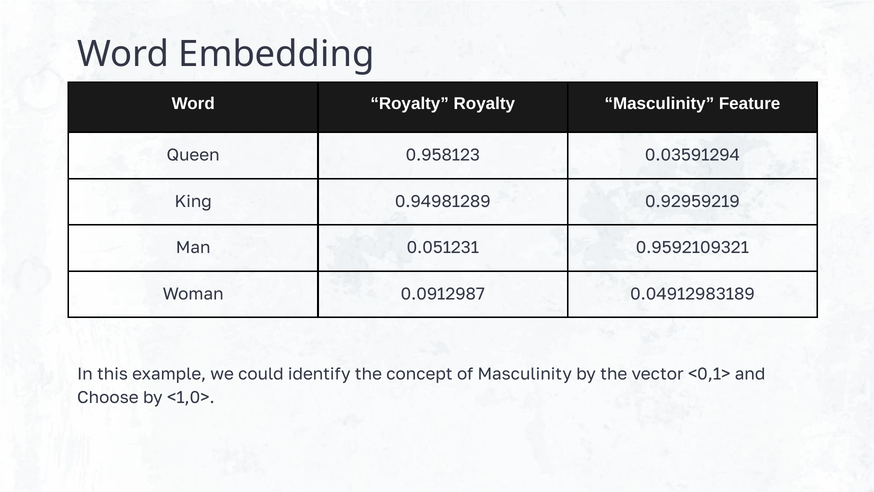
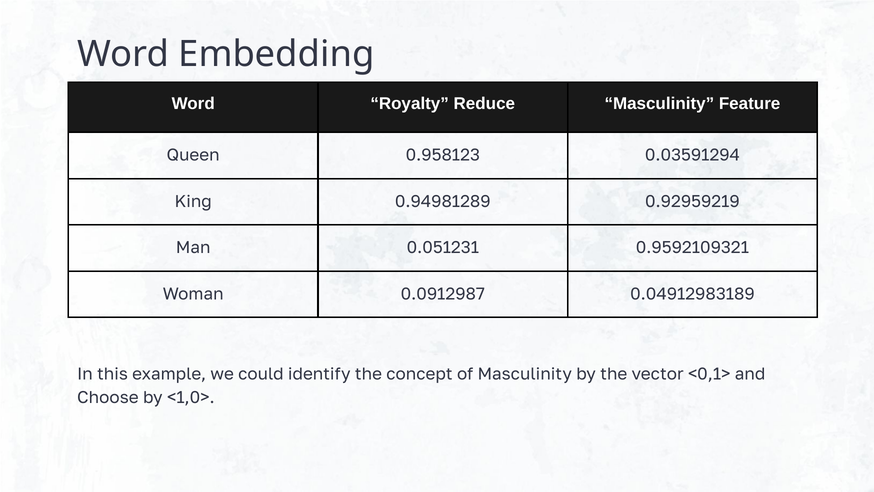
Royalty Royalty: Royalty -> Reduce (484, 104)
